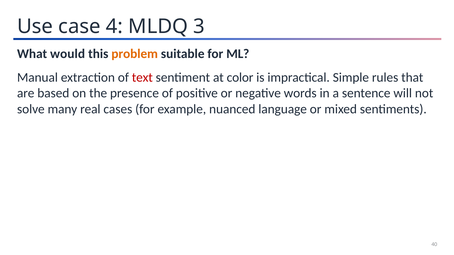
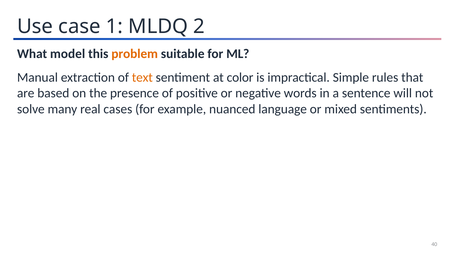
4: 4 -> 1 (114, 27)
3: 3 -> 2 (199, 27)
would: would -> model (68, 54)
text colour: red -> orange (142, 77)
